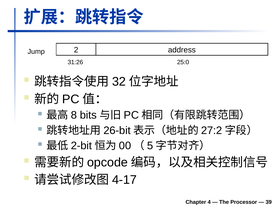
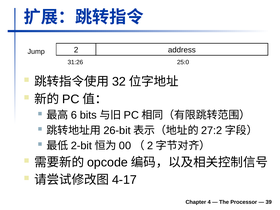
8: 8 -> 6 (74, 115)
5: 5 -> 2 (150, 146)
